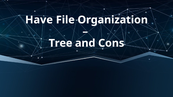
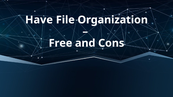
Tree: Tree -> Free (60, 43)
